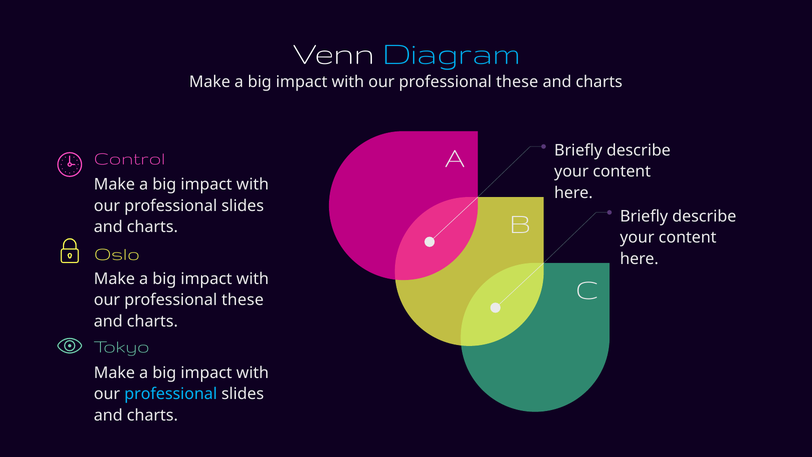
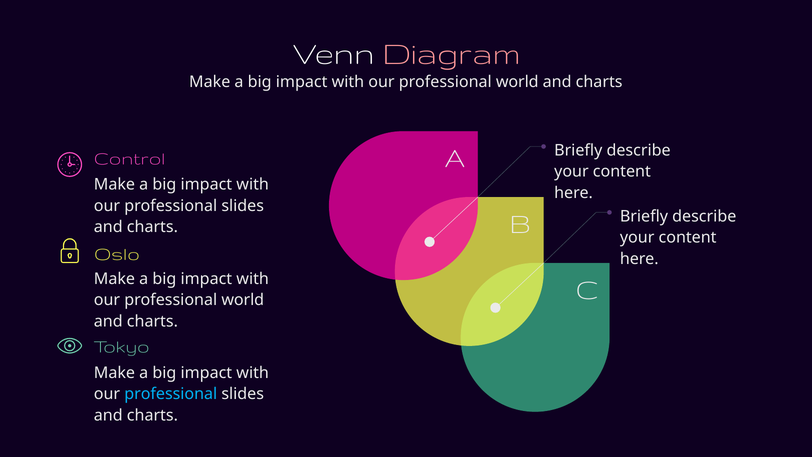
Diagram colour: light blue -> pink (452, 53)
these: these -> world (517, 82)
these: these -> world (243, 300)
